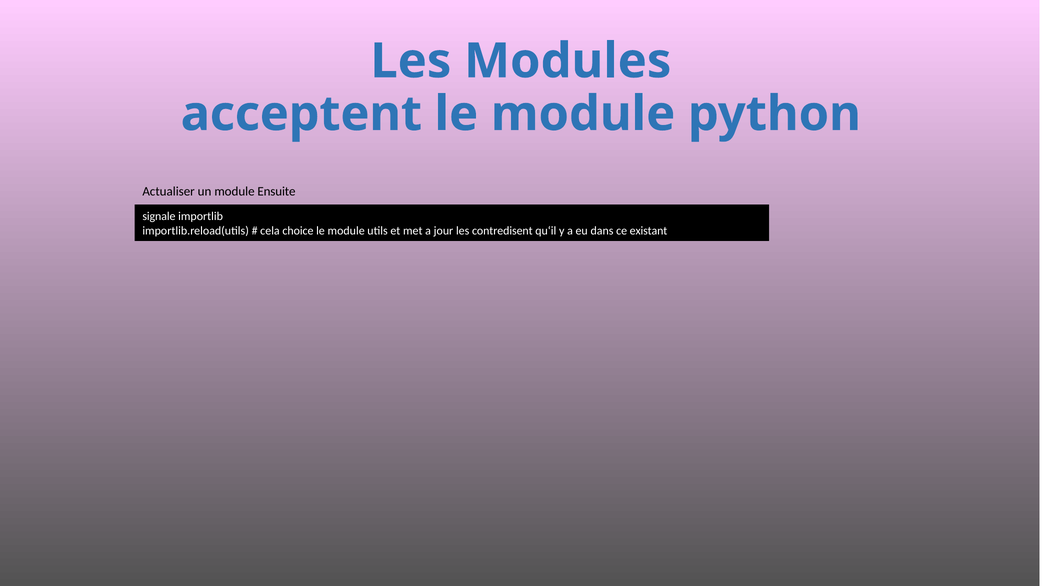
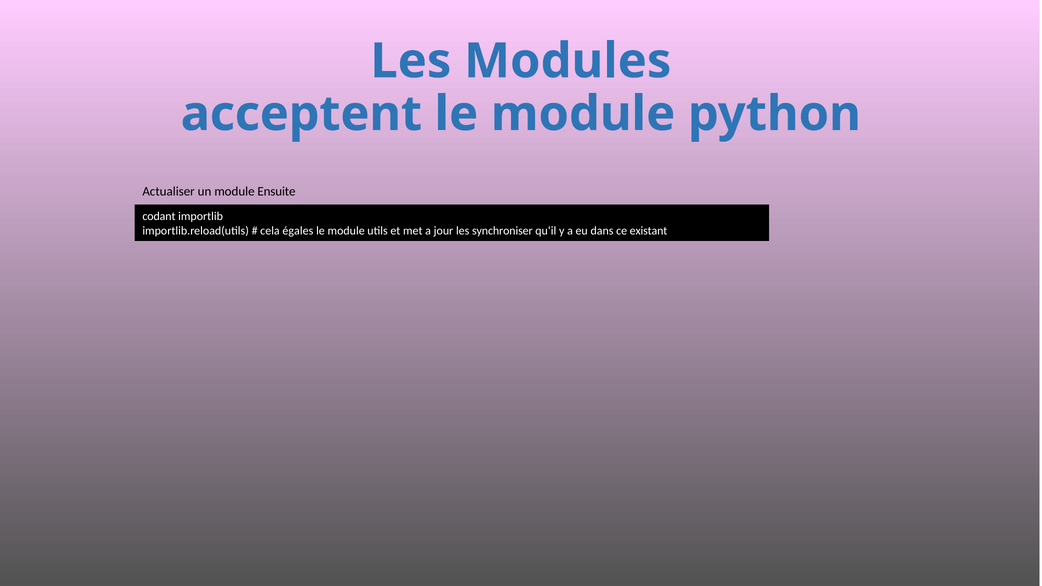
signale: signale -> codant (159, 216)
choice: choice -> égales (298, 231)
contredisent: contredisent -> synchroniser (502, 231)
